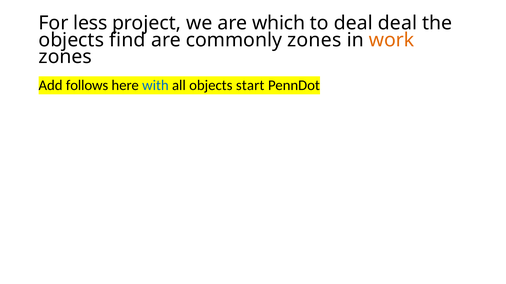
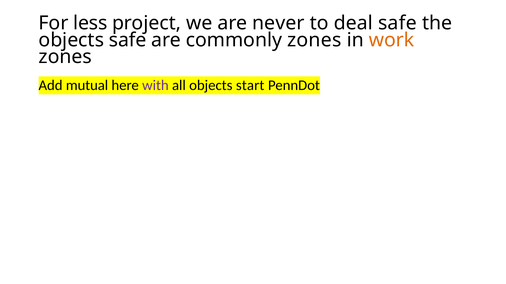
which: which -> never (278, 23)
deal deal: deal -> safe (397, 23)
objects find: find -> safe (128, 40)
follows: follows -> mutual (87, 86)
with colour: blue -> purple (155, 86)
